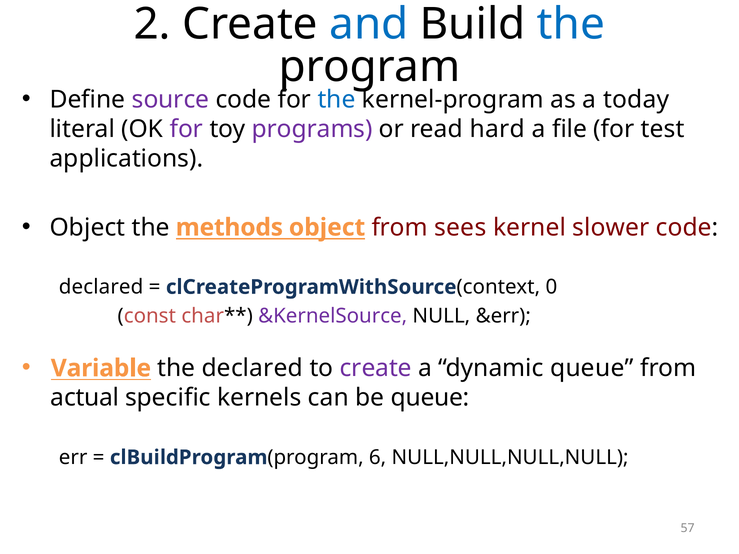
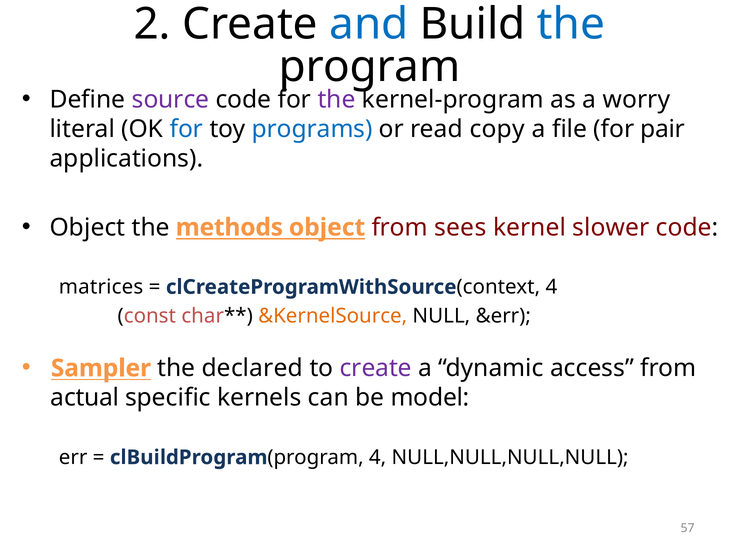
the colour: blue -> purple (337, 99)
today: today -> worry (636, 99)
for colour: purple -> blue (186, 129)
programs colour: purple -> blue (312, 129)
hard: hard -> copy (497, 129)
test: test -> pair (663, 129)
declared: declared -> matrices (101, 287)
0: 0 -> 4 (551, 287)
&KernelSource colour: purple -> orange (333, 316)
Variable: Variable -> Sampler (101, 368)
dynamic queue: queue -> access (592, 368)
be queue: queue -> model (430, 398)
program 6: 6 -> 4 (378, 458)
